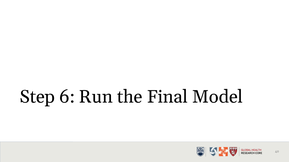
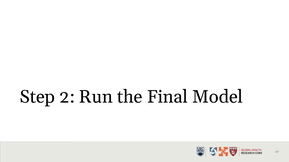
6: 6 -> 2 (67, 97)
